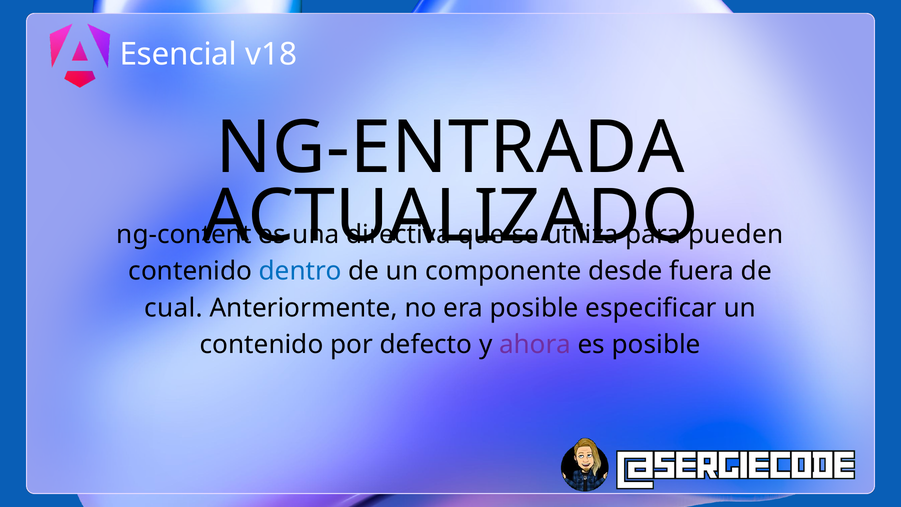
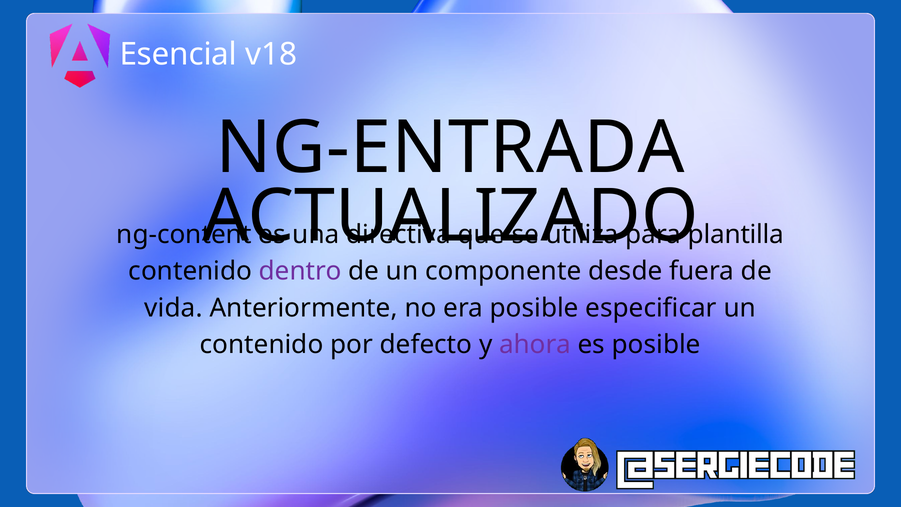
pueden: pueden -> plantilla (736, 234)
dentro colour: blue -> purple (300, 271)
cual: cual -> vida (174, 308)
